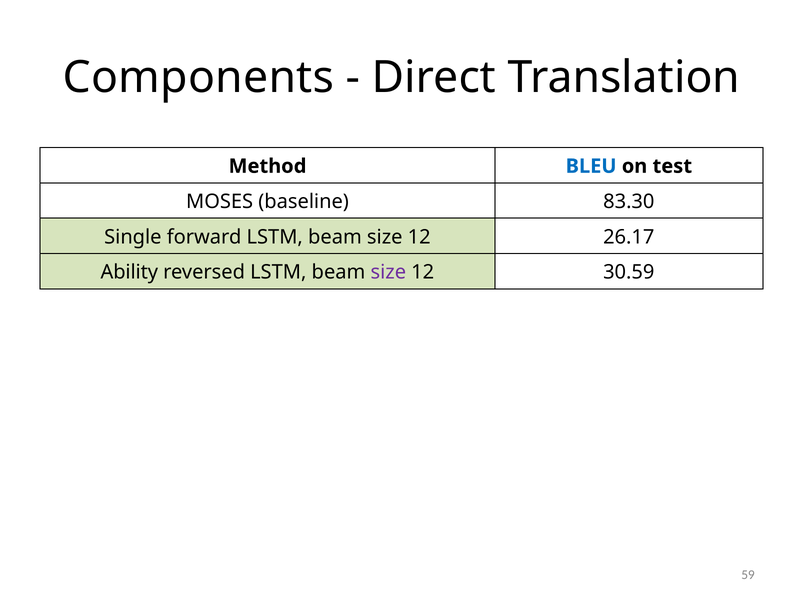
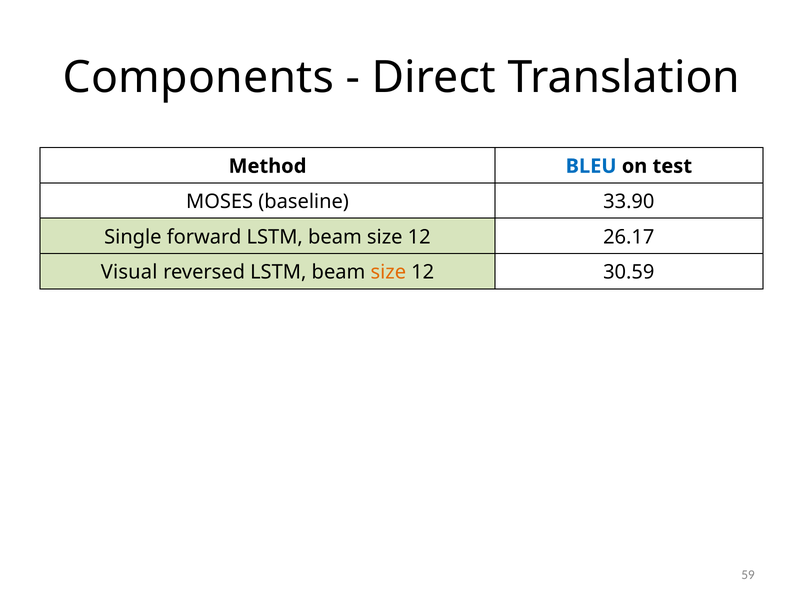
83.30: 83.30 -> 33.90 (629, 202)
Ability: Ability -> Visual (129, 272)
size colour: purple -> orange (388, 272)
